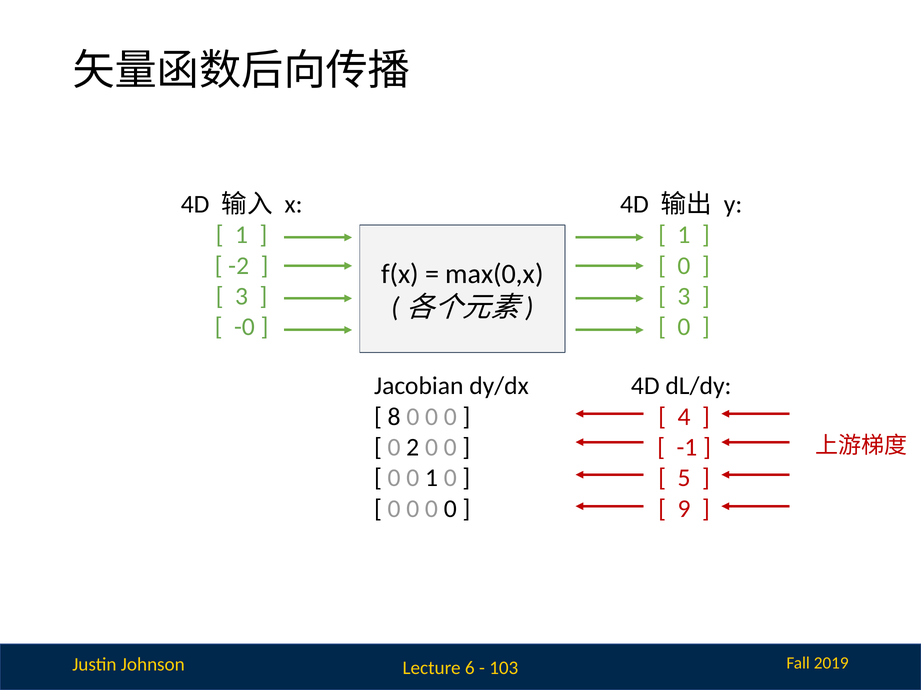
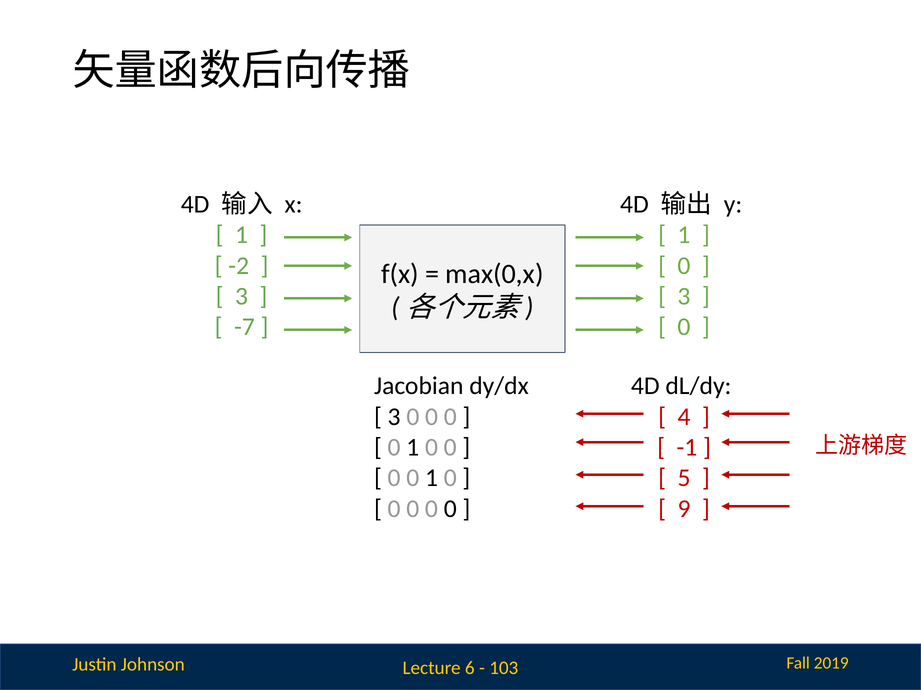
-0: -0 -> -7 (244, 327)
8: 8 -> 3 (394, 417)
2: 2 -> 1 (413, 448)
